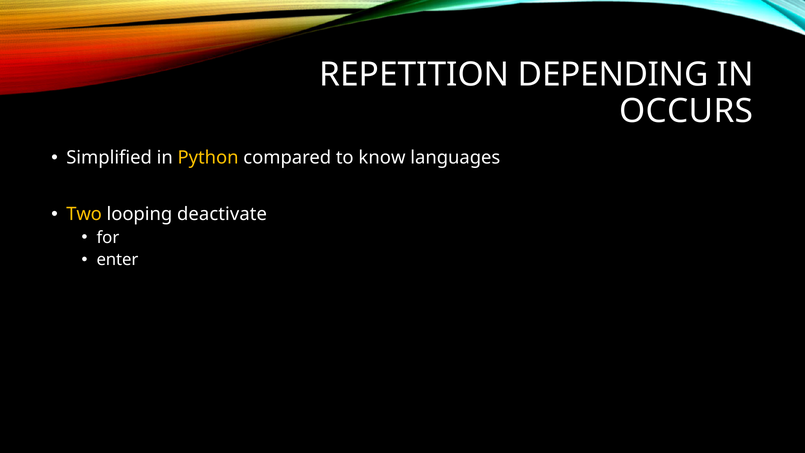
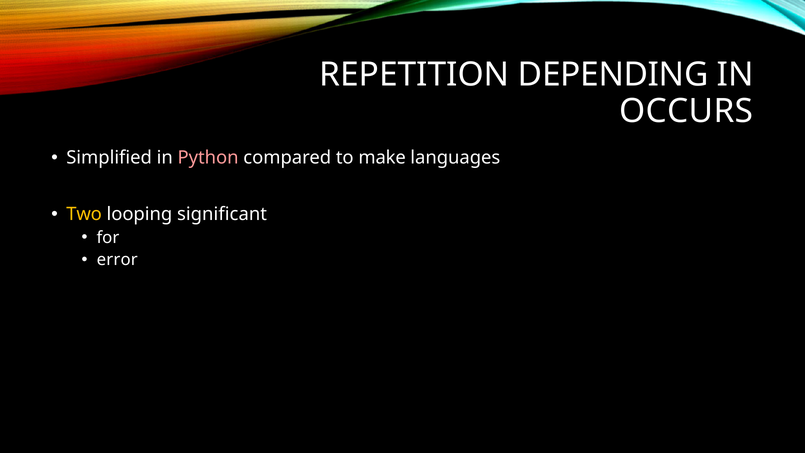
Python colour: yellow -> pink (208, 158)
know: know -> make (382, 158)
deactivate: deactivate -> significant (222, 214)
enter: enter -> error (117, 260)
